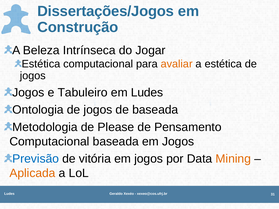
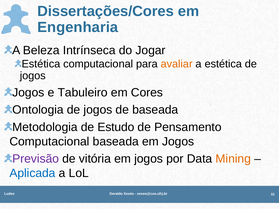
Dissertações/Jogos: Dissertações/Jogos -> Dissertações/Cores (106, 11)
Construção: Construção -> Engenharia (78, 27)
em Ludes: Ludes -> Cores (147, 93)
Please: Please -> Estudo (116, 127)
Previsão colour: blue -> purple (36, 159)
Aplicada colour: orange -> blue (32, 173)
